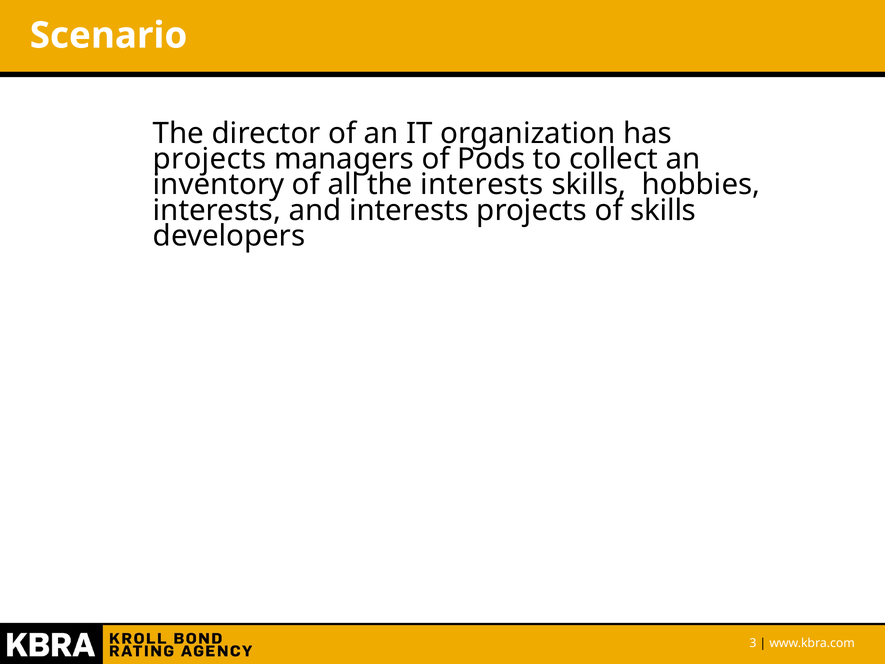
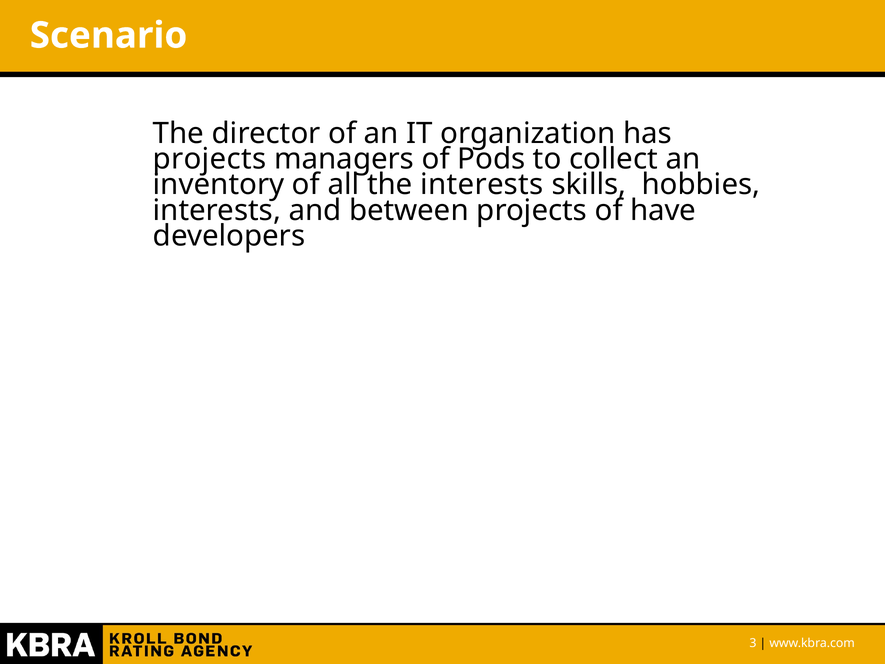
and interests: interests -> between (409, 210)
of skills: skills -> have (663, 210)
